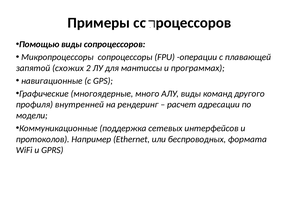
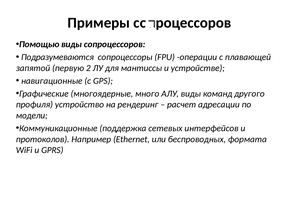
Микропроцессоры: Микропроцессоры -> Подразумеваются (57, 57)
схожих: схожих -> первую (68, 68)
программах: программах -> устройстве (198, 68)
внутренней: внутренней -> устройство (79, 105)
